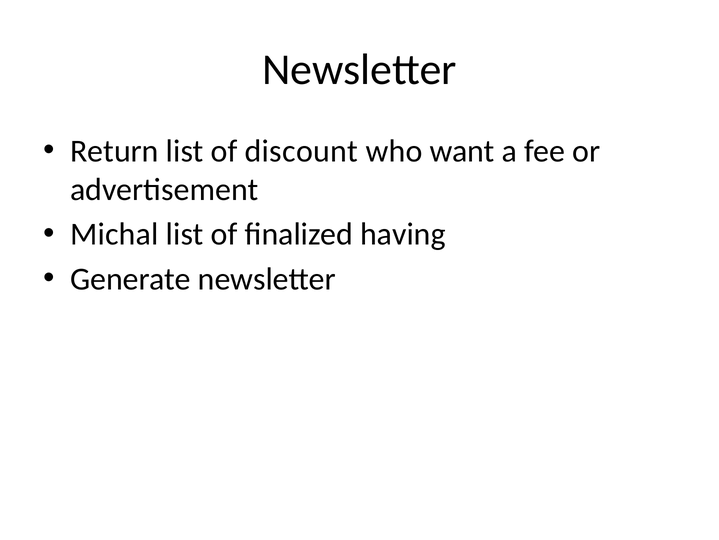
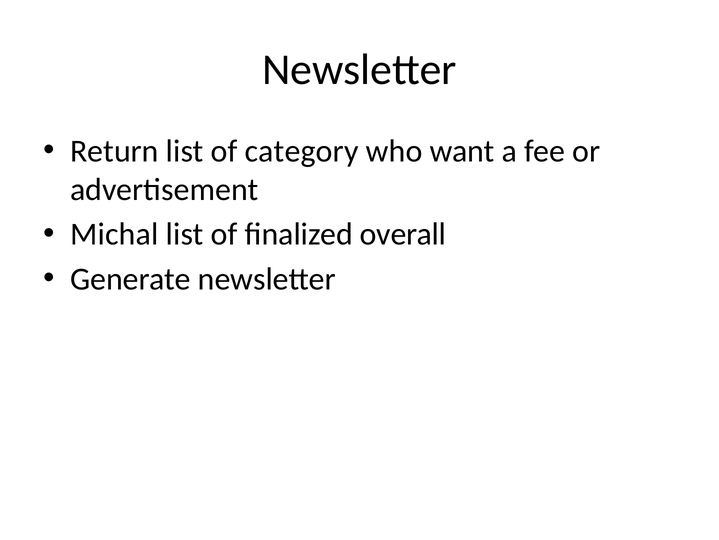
discount: discount -> category (302, 151)
having: having -> overall (403, 234)
